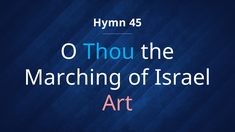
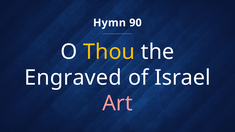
45: 45 -> 90 (135, 23)
Thou colour: light blue -> yellow (109, 52)
Marching: Marching -> Engraved (73, 78)
